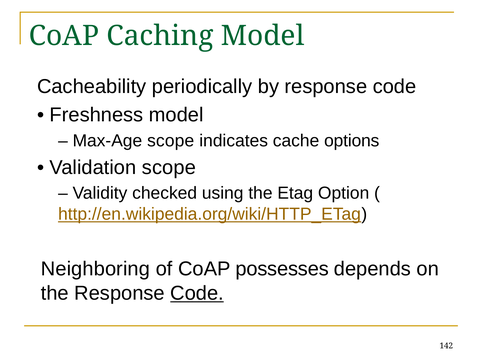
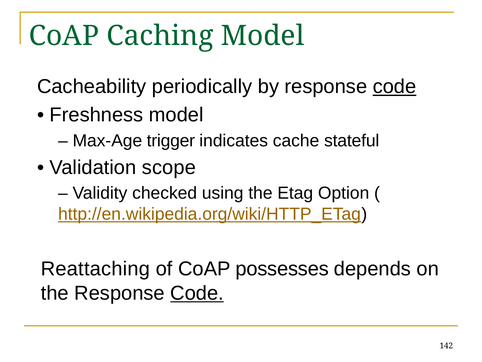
code underline: none -> present (394, 87)
Max-Age scope: scope -> trigger (171, 140)
options: options -> stateful (352, 140)
Neighboring: Neighboring -> Reattaching (95, 269)
